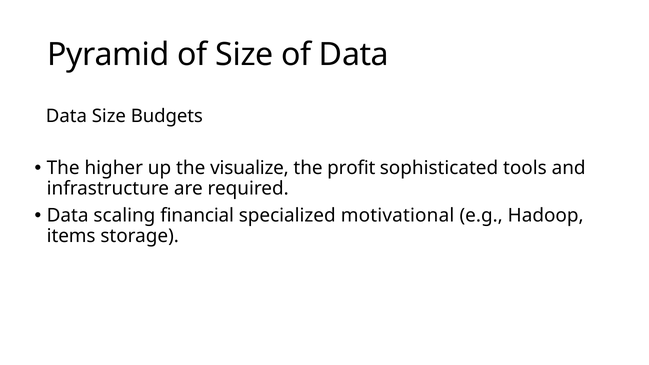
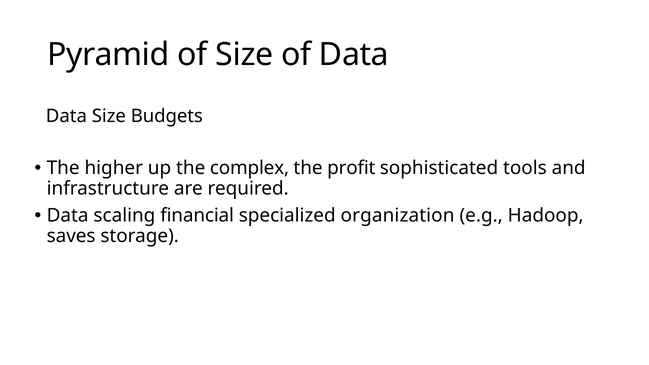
visualize: visualize -> complex (249, 168)
motivational: motivational -> organization (398, 216)
items: items -> saves (71, 236)
